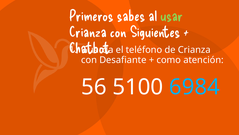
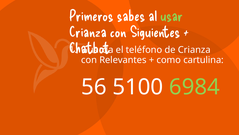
Desafiante: Desafiante -> Relevantes (123, 60)
atención: atención -> cartulina (203, 60)
6984 colour: light blue -> light green (194, 87)
